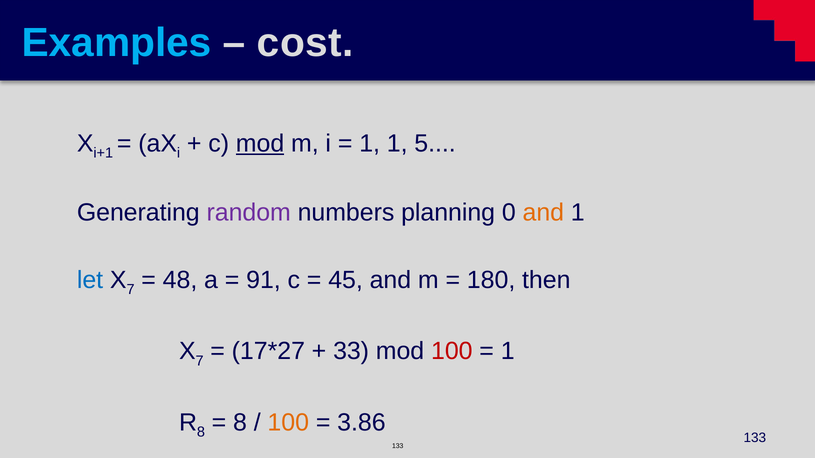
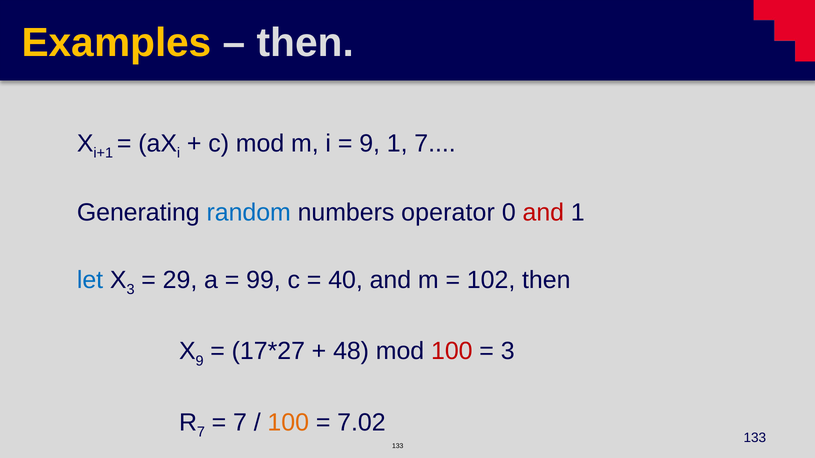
Examples colour: light blue -> yellow (117, 43)
cost: cost -> then (306, 43)
mod underline: present -> none (260, 144)
1: 1 -> 9 (370, 144)
1 5: 5 -> 7 (435, 144)
random colour: purple -> blue (249, 213)
planning: planning -> operator (448, 213)
and colour: orange -> red (543, 213)
7: 7 -> 3 (131, 290)
48: 48 -> 29 (180, 280)
91: 91 -> 99 (263, 280)
45: 45 -> 40 (346, 280)
180: 180 -> 102 (491, 280)
7: 7 -> 9 (200, 361)
33: 33 -> 48 (351, 352)
1: 1 -> 3 (508, 352)
8: 8 -> 7 (201, 433)
8: 8 -> 7 (240, 423)
3.86: 3.86 -> 7.02 (361, 423)
